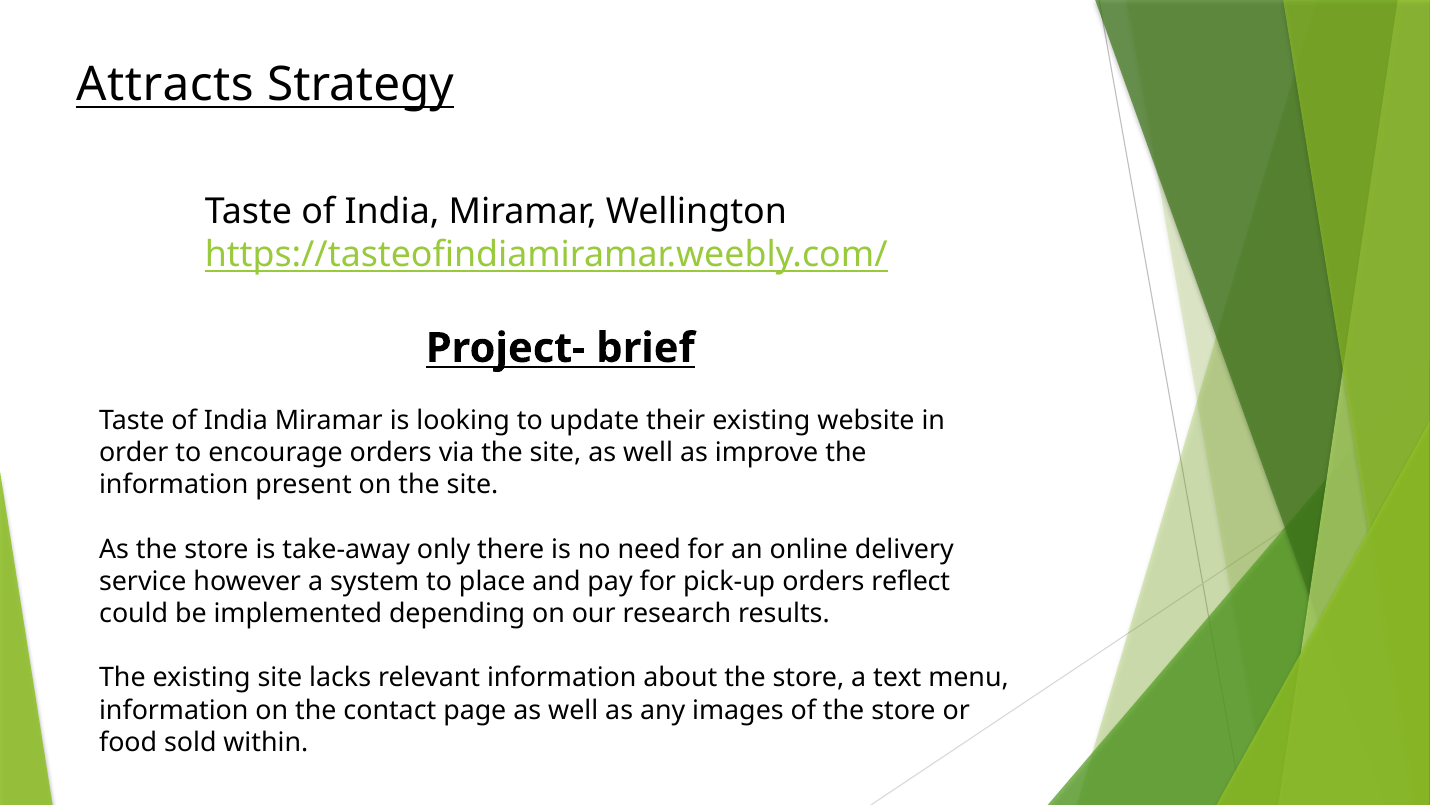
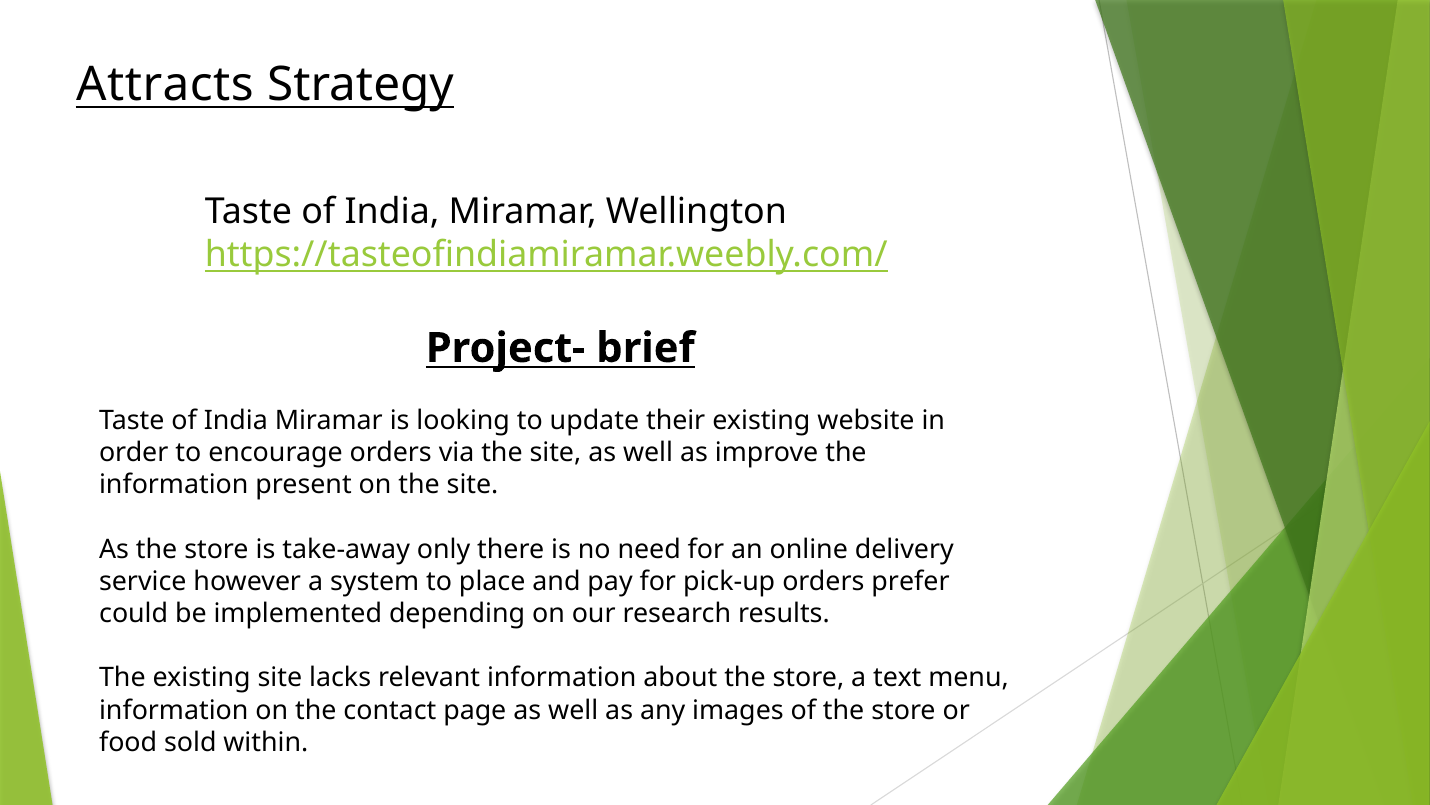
reflect: reflect -> prefer (911, 581)
